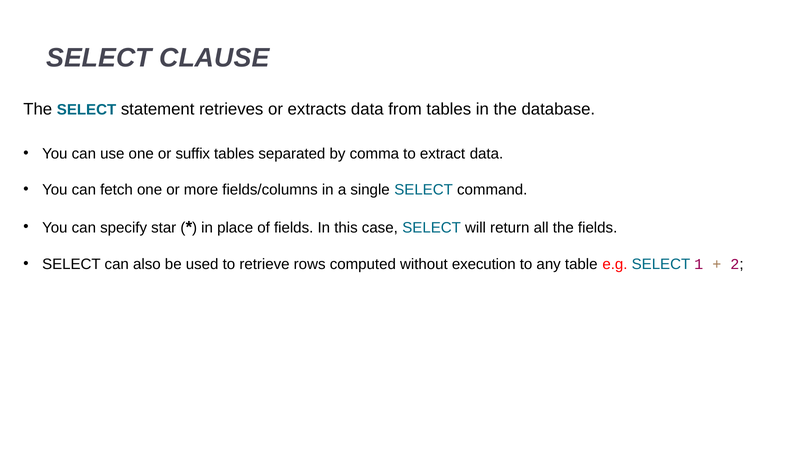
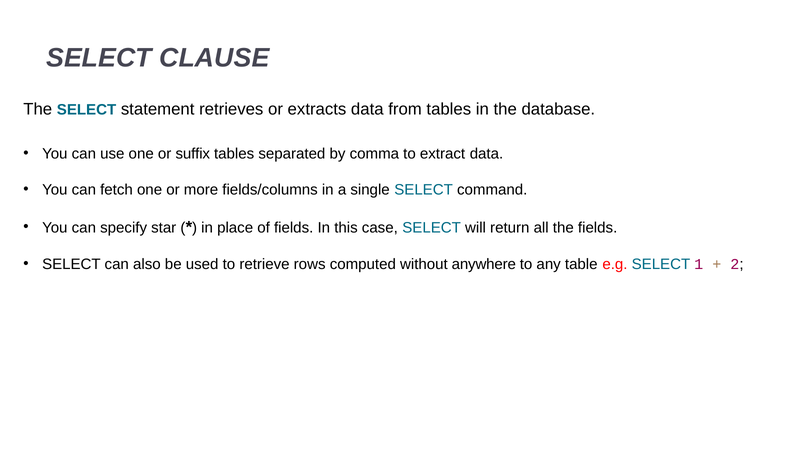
execution: execution -> anywhere (484, 264)
